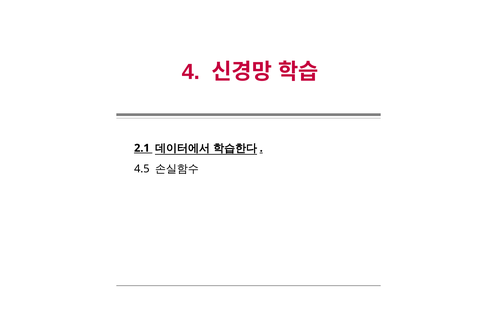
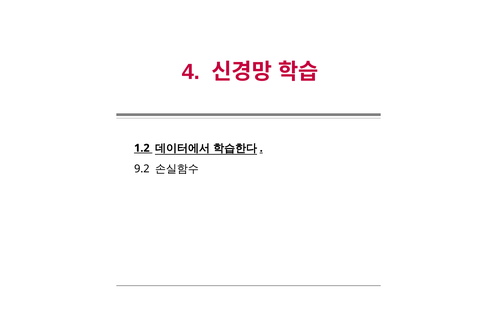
2.1: 2.1 -> 1.2 (142, 148)
4.5: 4.5 -> 9.2 (142, 169)
